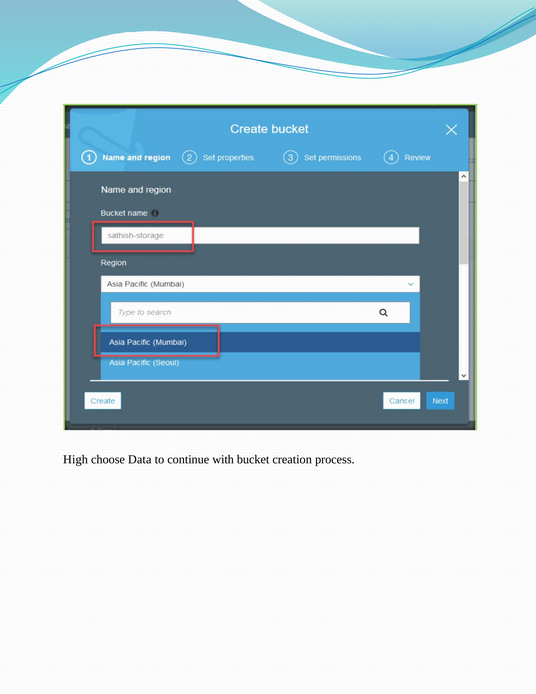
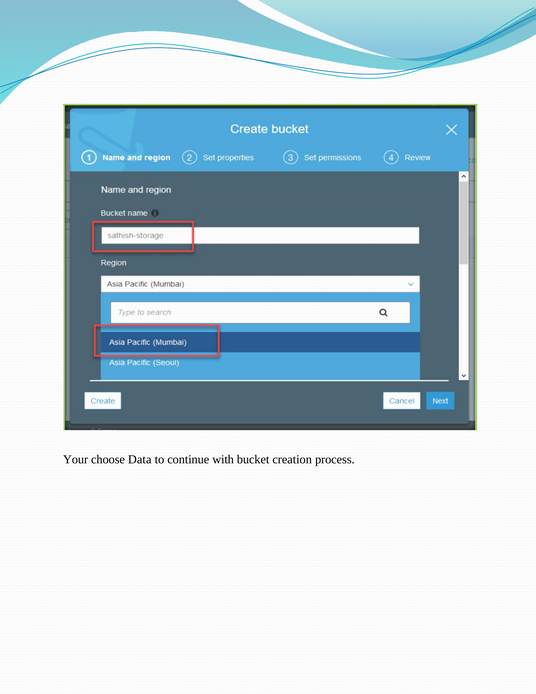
High: High -> Your (76, 459)
